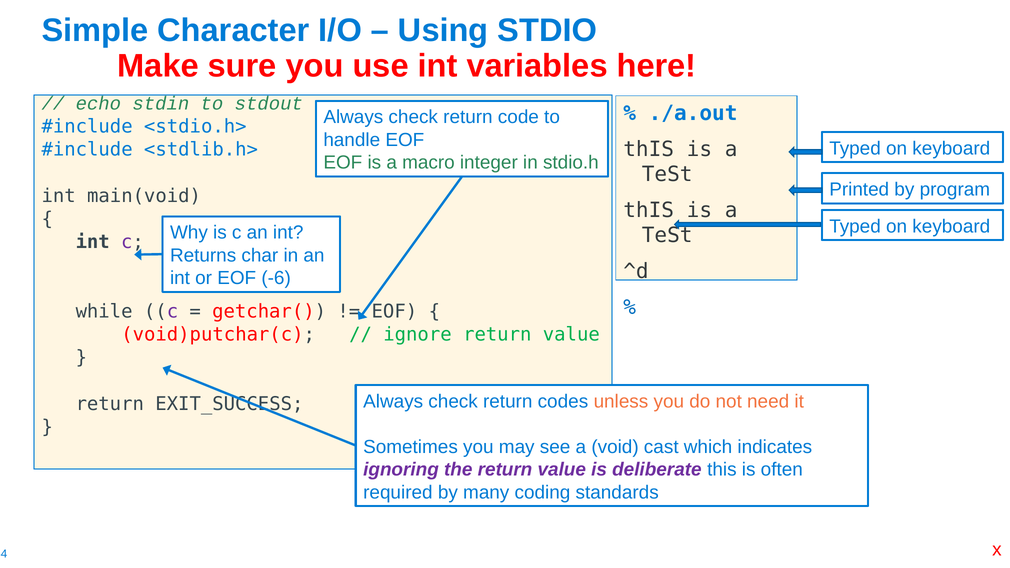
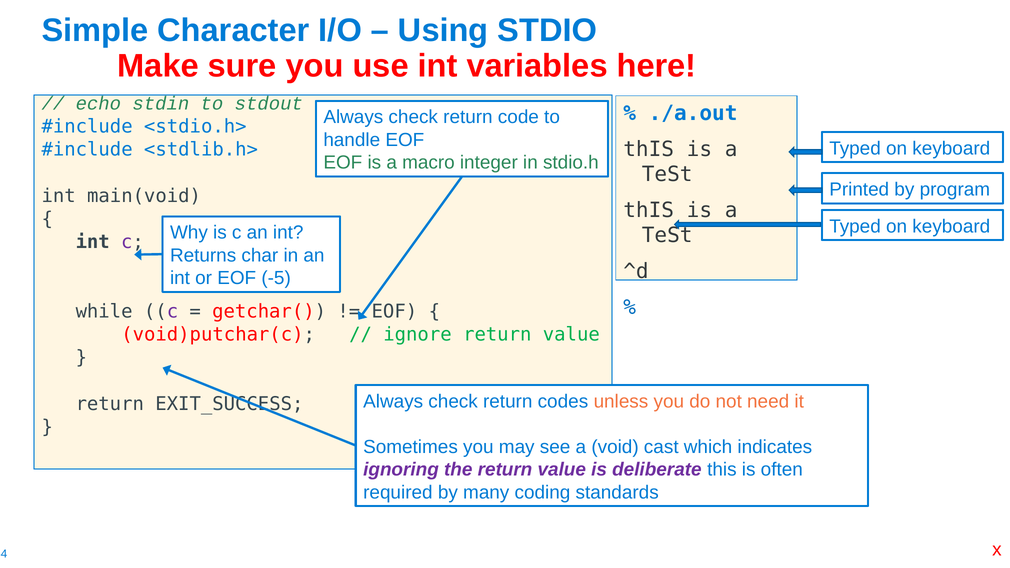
-6: -6 -> -5 (276, 278)
